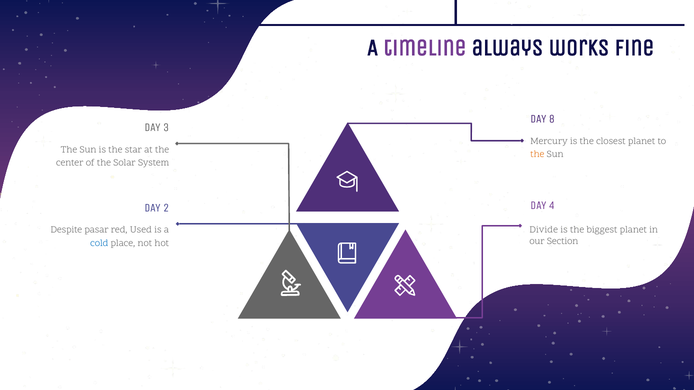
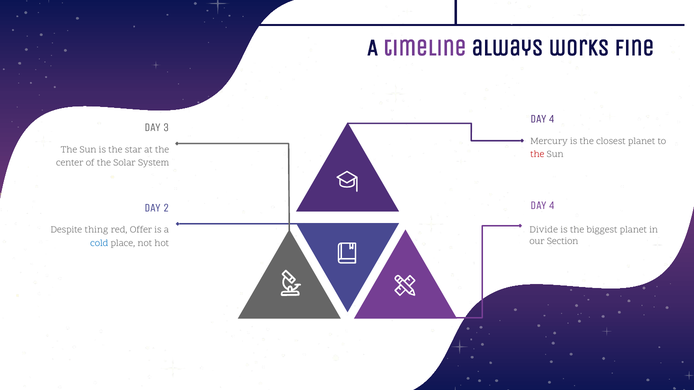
8: 8 -> 4 (552, 119)
the colour: orange -> red (537, 154)
pasar: pasar -> thing (96, 230)
Used: Used -> Offer (141, 230)
